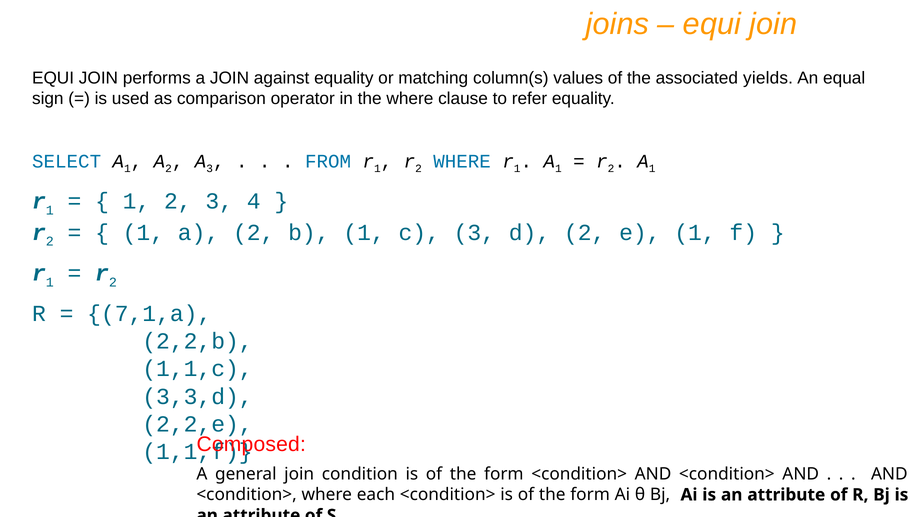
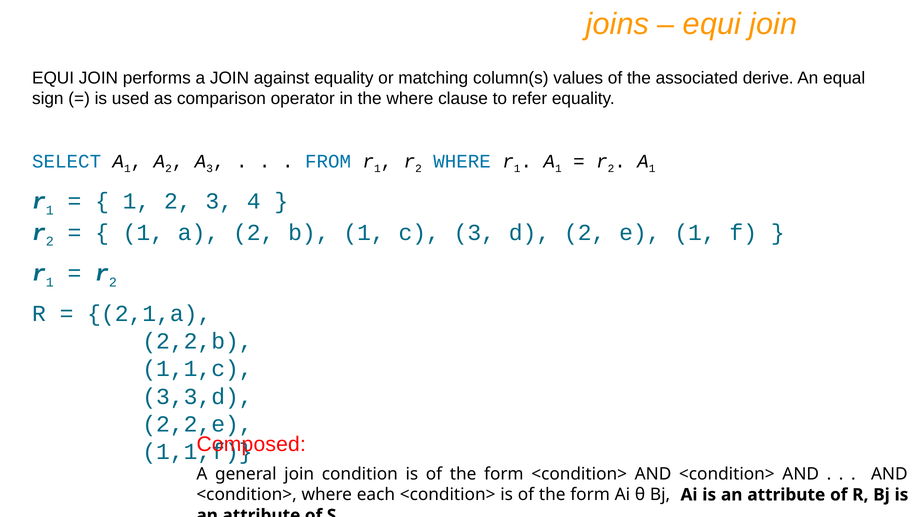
yields: yields -> derive (768, 78)
7,1,a: 7,1,a -> 2,1,a (149, 314)
